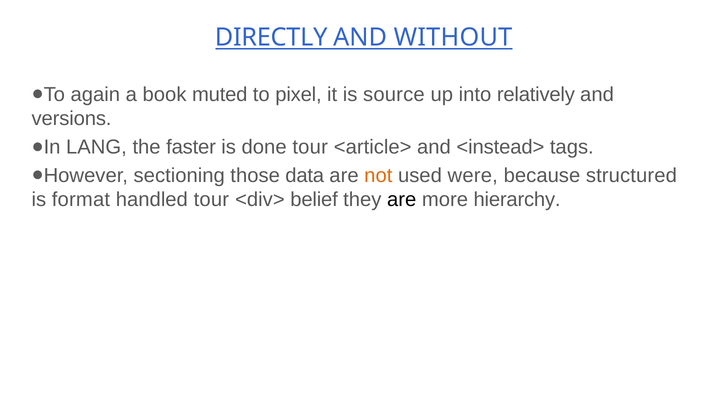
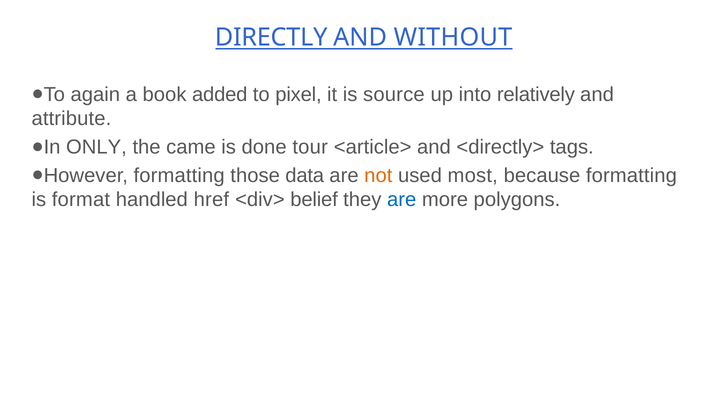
muted: muted -> added (220, 95)
versions: versions -> attribute (71, 119)
LANG: LANG -> ONLY (96, 147)
faster: faster -> came (191, 147)
<instead>: <instead> -> <directly> (500, 147)
sectioning: sectioning -> formatting (179, 176)
were: were -> most (473, 176)
because structured: structured -> formatting (631, 176)
handled tour: tour -> href (211, 200)
are colour: black -> blue (402, 200)
hierarchy: hierarchy -> polygons (517, 200)
